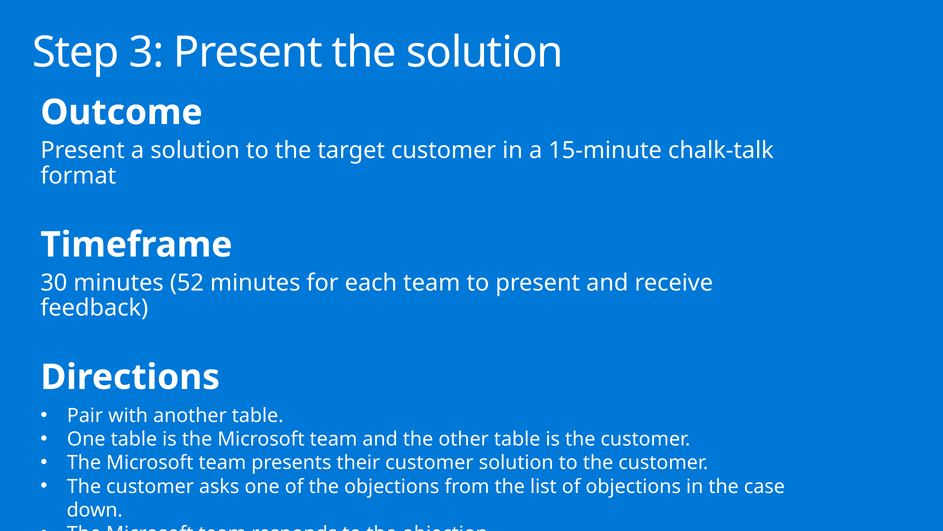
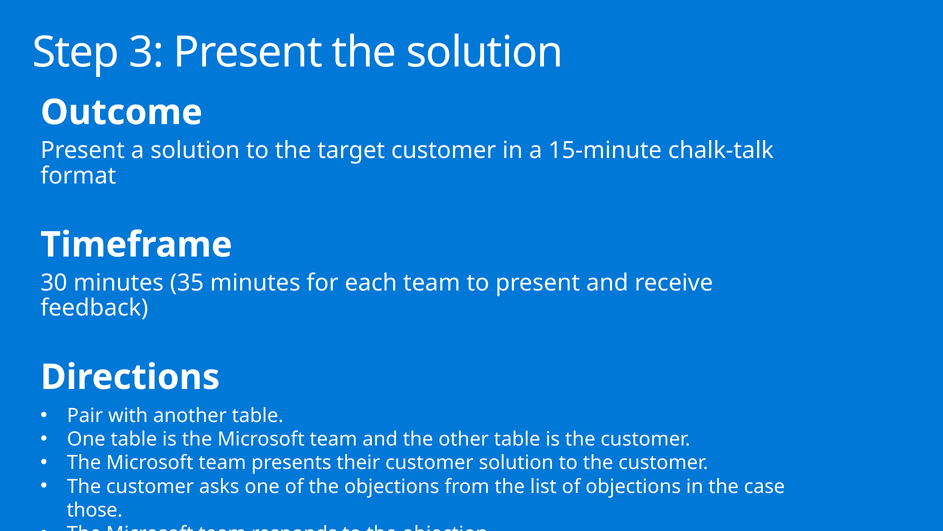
52: 52 -> 35 (187, 282)
down: down -> those (95, 510)
